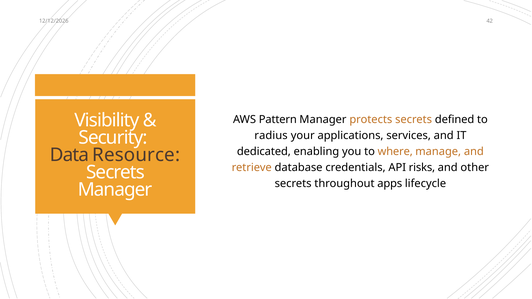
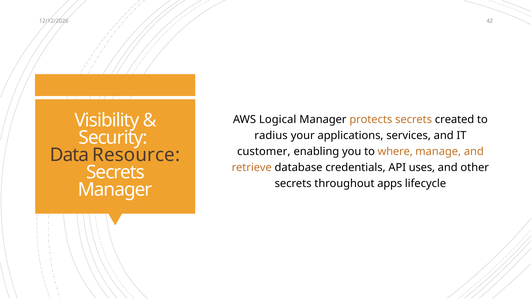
Pattern: Pattern -> Logical (278, 120)
defined: defined -> created (455, 120)
dedicated: dedicated -> customer (264, 152)
risks: risks -> uses (422, 168)
